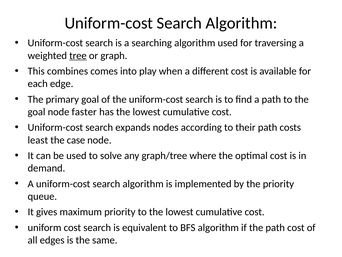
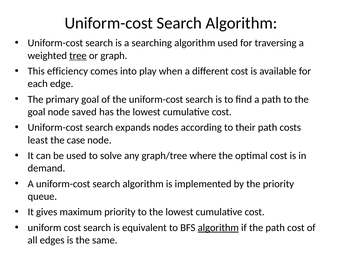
combines: combines -> efficiency (68, 71)
faster: faster -> saved (84, 112)
algorithm underline: none -> present (218, 227)
